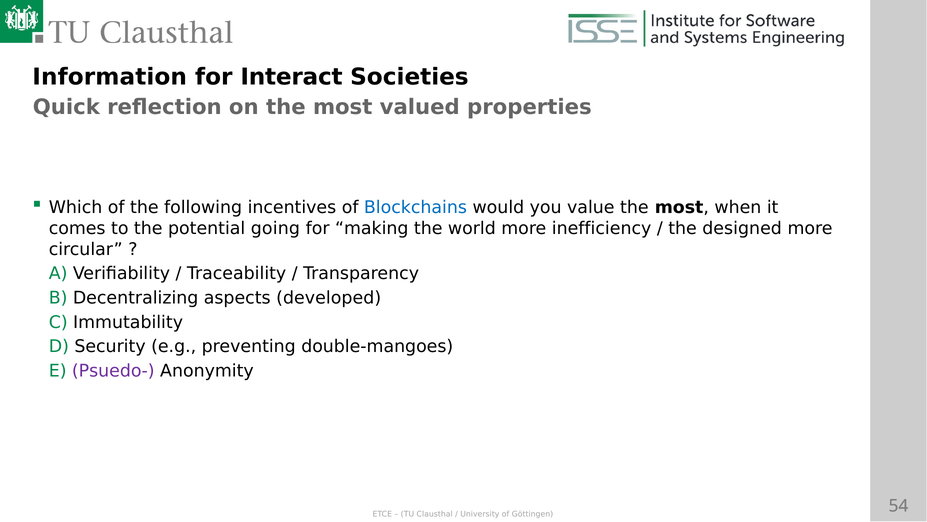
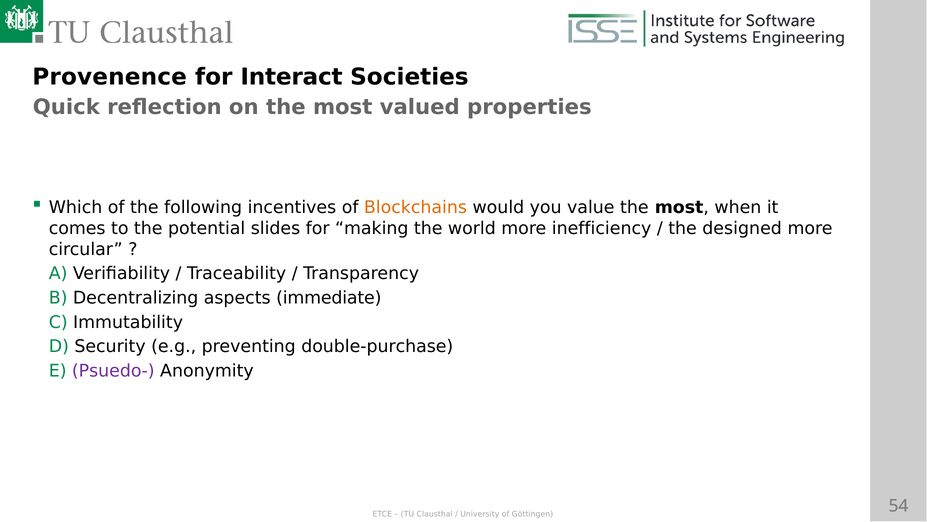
Information: Information -> Provenence (110, 77)
Blockchains colour: blue -> orange (415, 207)
going: going -> slides (275, 228)
developed: developed -> immediate (329, 298)
double-mangoes: double-mangoes -> double-purchase (377, 346)
